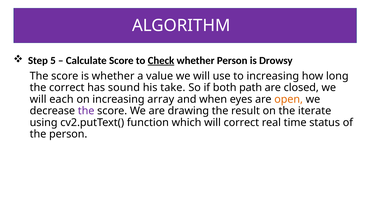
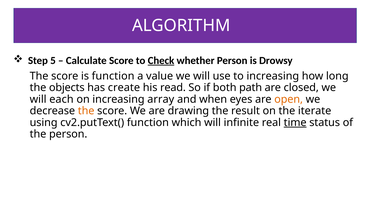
is whether: whether -> function (113, 76)
the correct: correct -> objects (67, 87)
sound: sound -> create (124, 87)
take: take -> read (173, 87)
the colour: purple -> orange (86, 111)
will correct: correct -> infinite (241, 122)
time underline: none -> present (295, 122)
